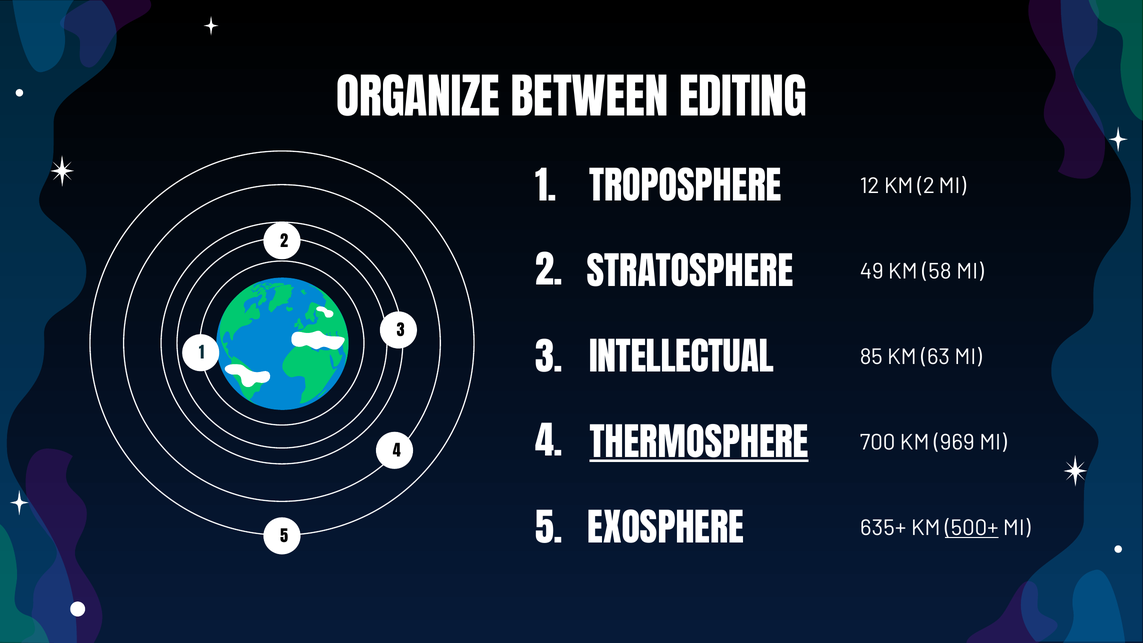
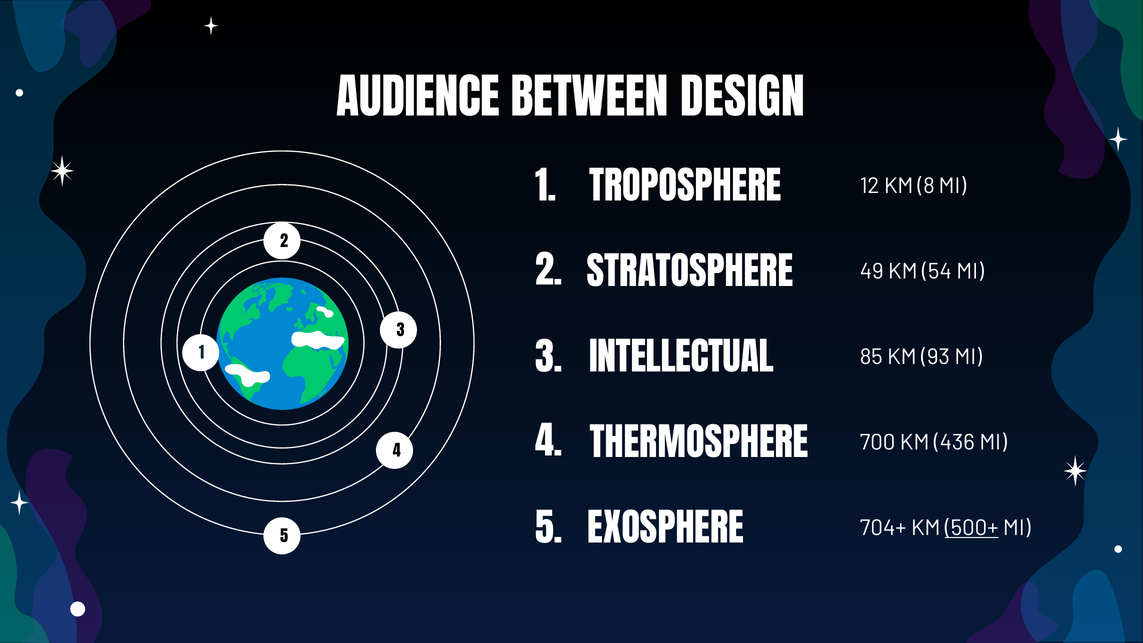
ORGANIZE: ORGANIZE -> AUDIENCE (418, 100)
EDITING: EDITING -> DESIGN (743, 100)
KM 2: 2 -> 8 (926, 186)
58: 58 -> 54 (937, 271)
63: 63 -> 93 (936, 357)
THERMOSPHERE underline: present -> none (699, 444)
969: 969 -> 436 (954, 442)
635+: 635+ -> 704+ (883, 528)
